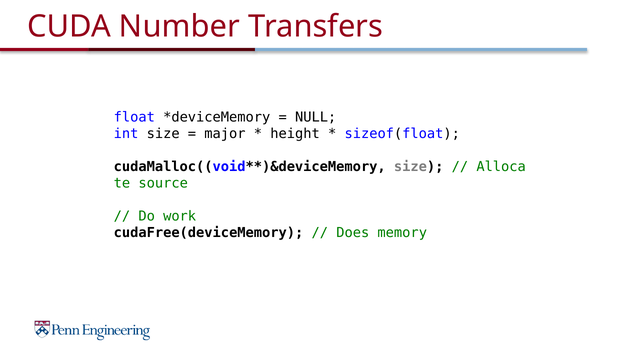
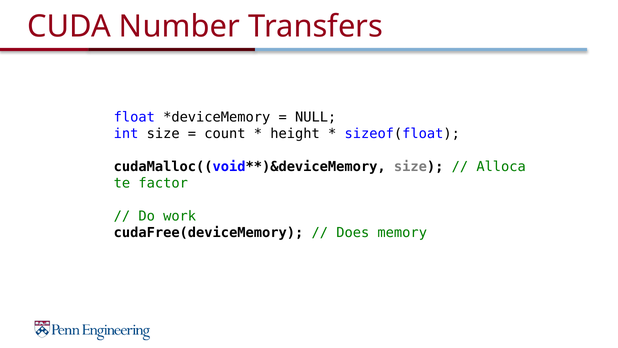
major: major -> count (225, 134)
source: source -> factor (163, 183)
